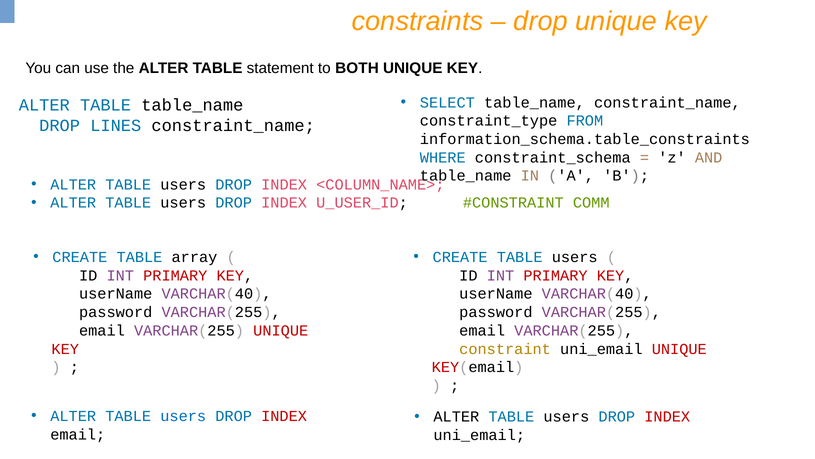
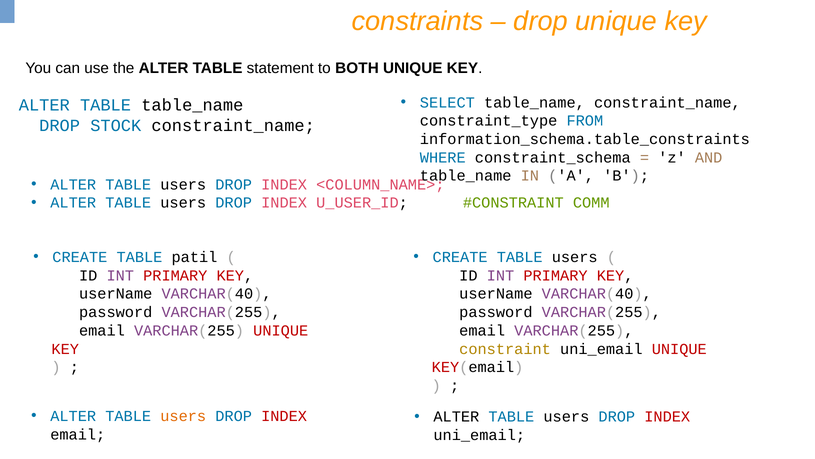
LINES: LINES -> STOCK (116, 125)
array: array -> patil (194, 257)
users colour: blue -> orange (183, 416)
